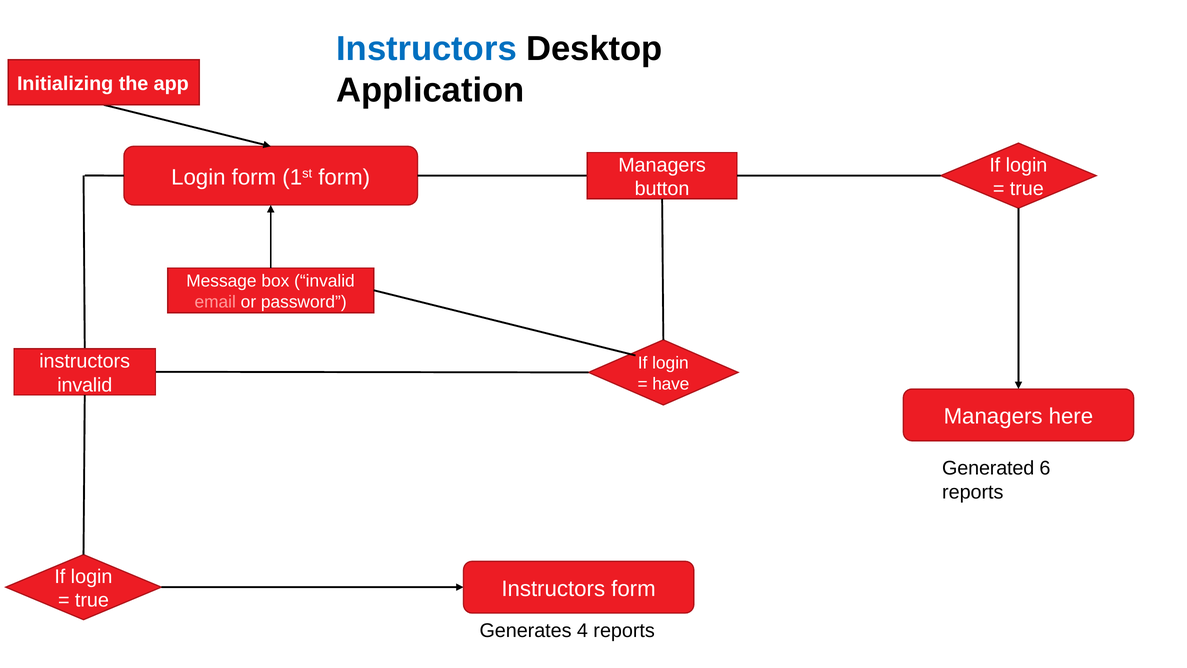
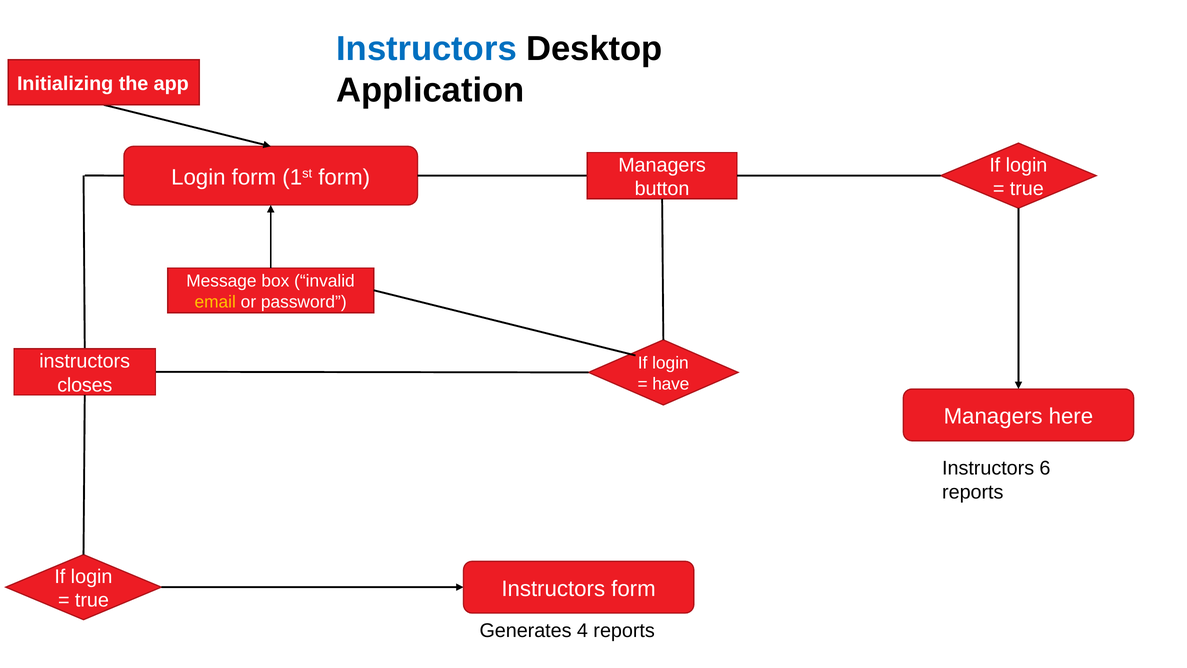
email colour: pink -> yellow (215, 302)
invalid: invalid -> closes (85, 385)
Generated: Generated -> Instructors (988, 468)
